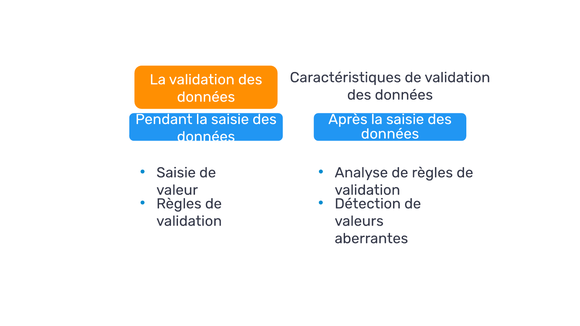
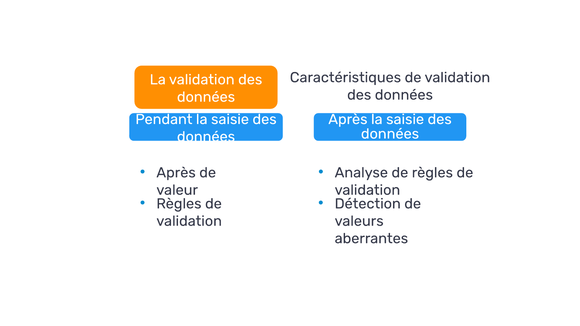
Saisie: Saisie -> Après (176, 173)
